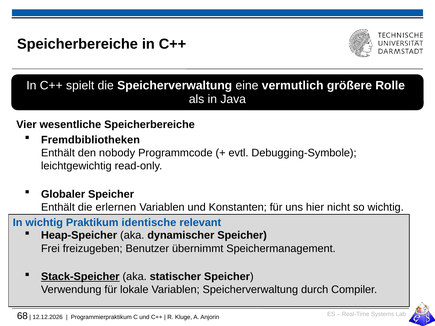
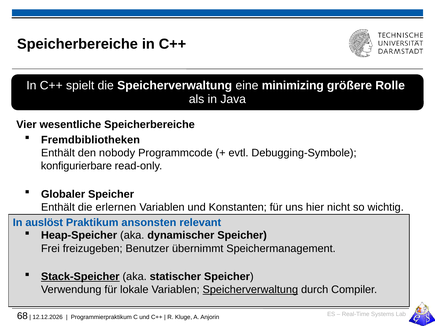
vermutlich: vermutlich -> minimizing (293, 86)
leichtgewichtig: leichtgewichtig -> konfigurierbare (76, 166)
In wichtig: wichtig -> auslöst (44, 223)
identische: identische -> ansonsten (149, 223)
Speicherverwaltung underline: none -> present (250, 290)
